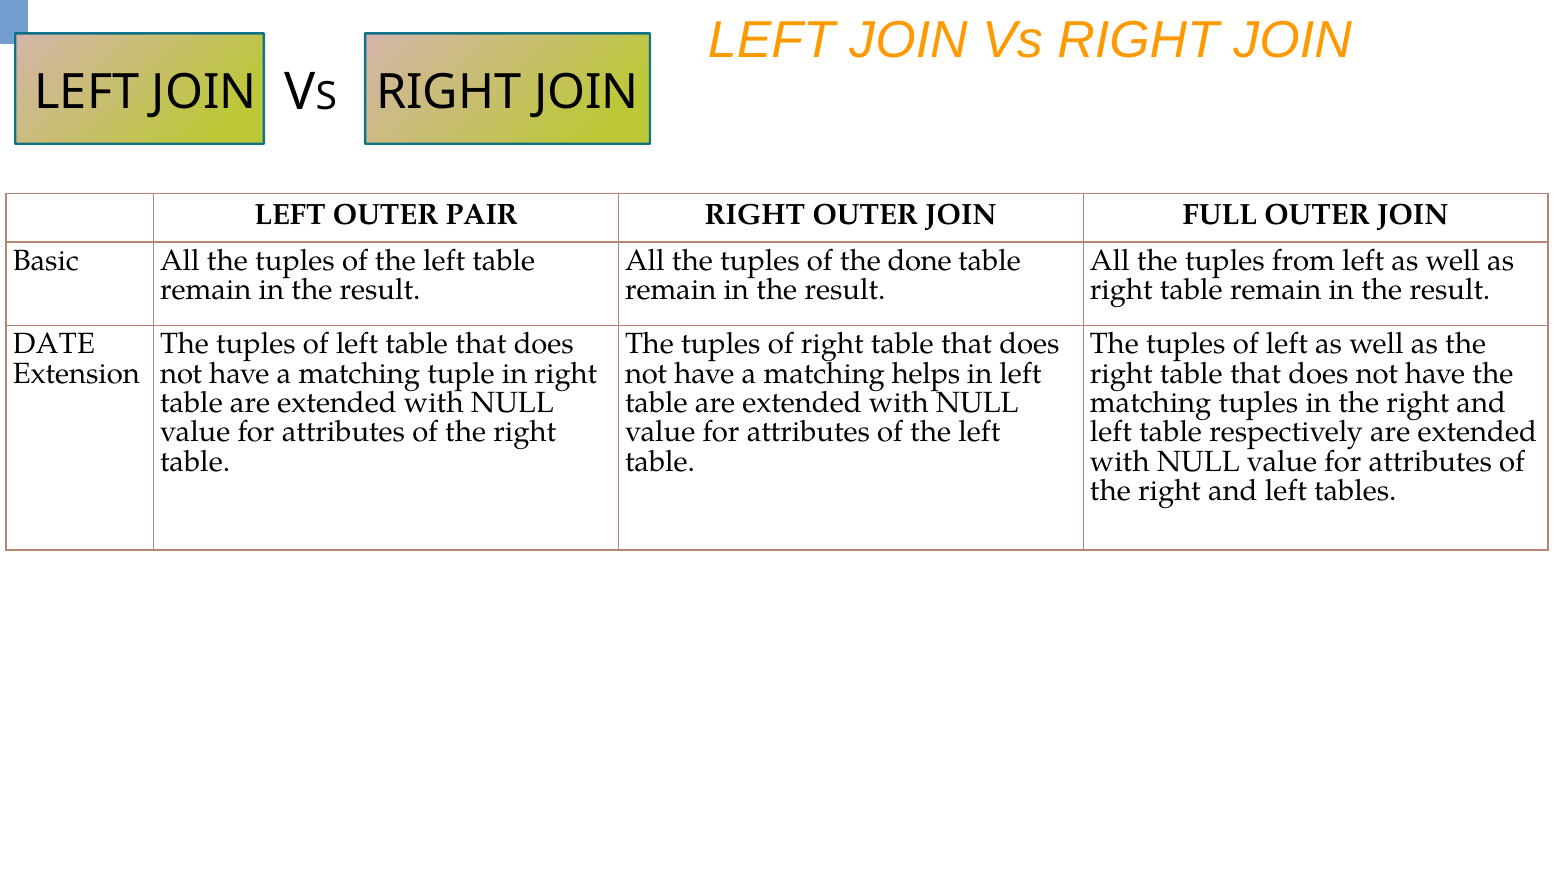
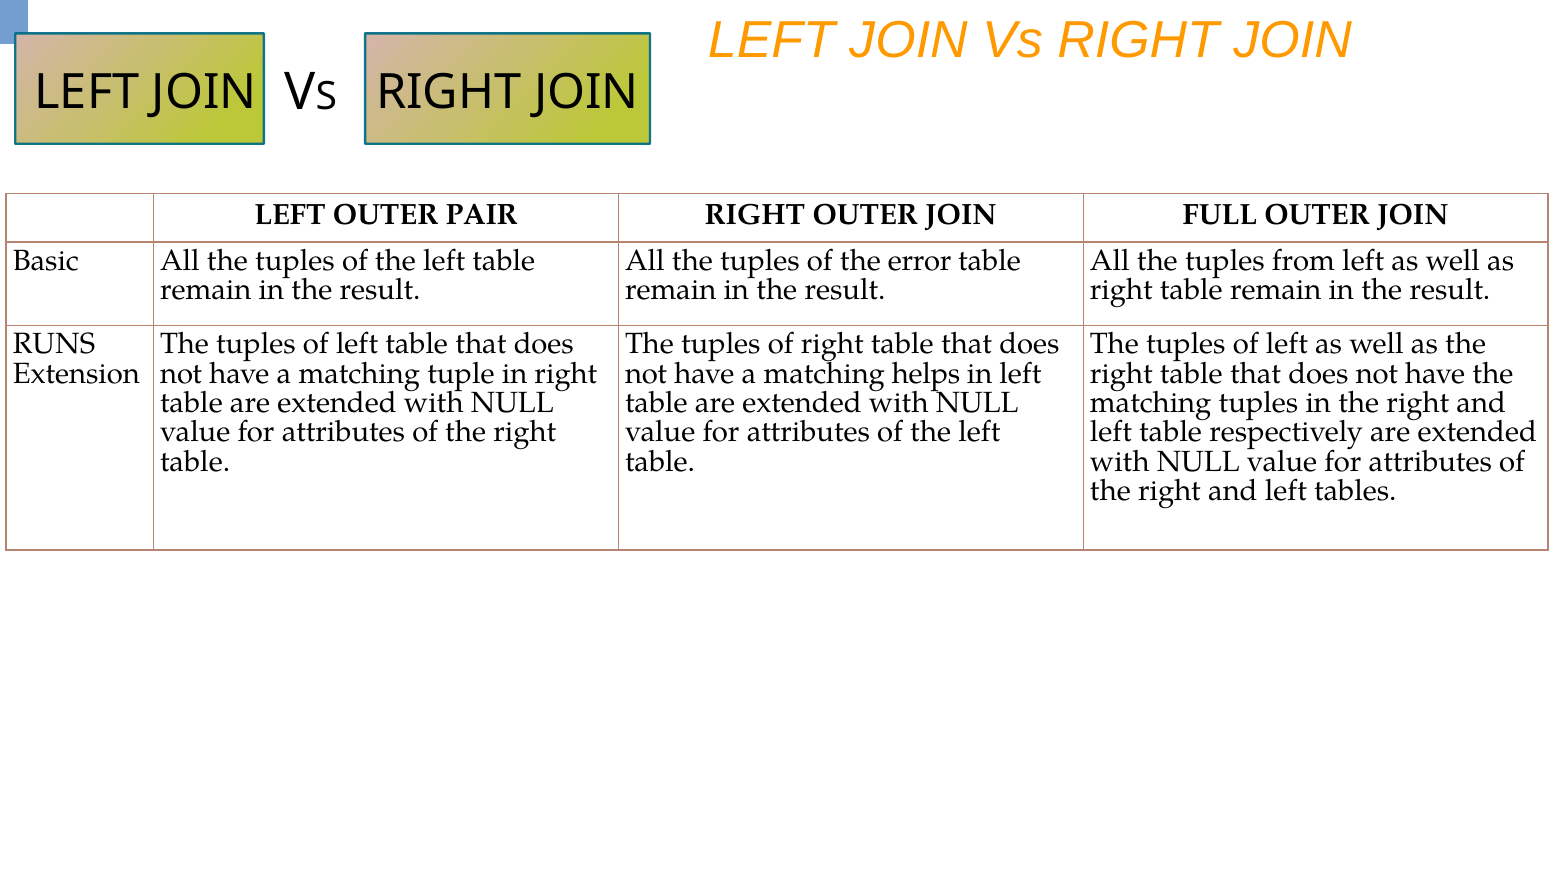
done: done -> error (920, 260)
DATE: DATE -> RUNS (54, 344)
